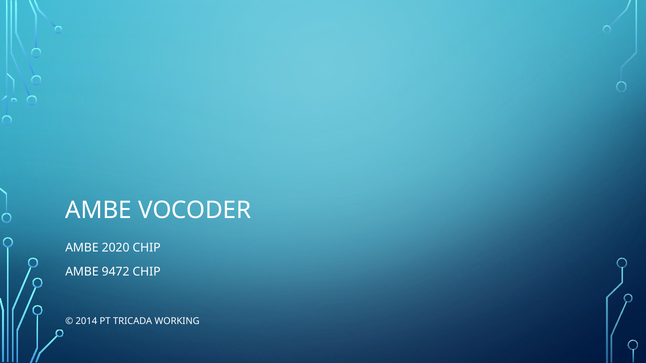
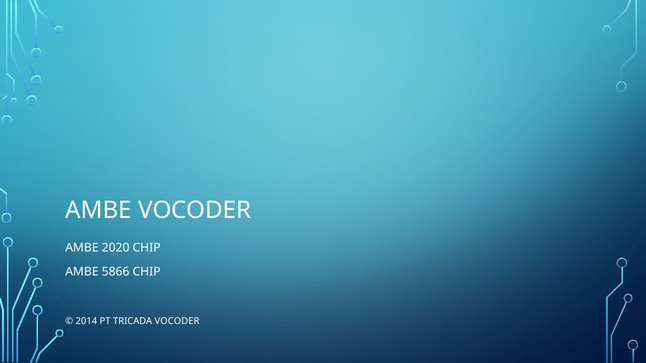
9472: 9472 -> 5866 (116, 272)
TRICADA WORKING: WORKING -> VOCODER (177, 321)
